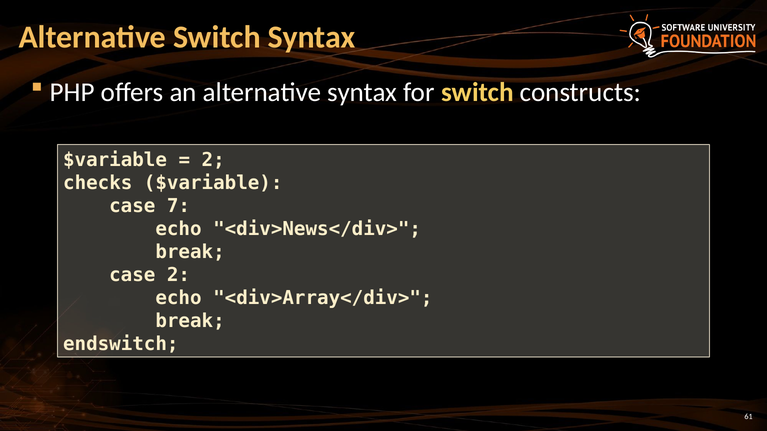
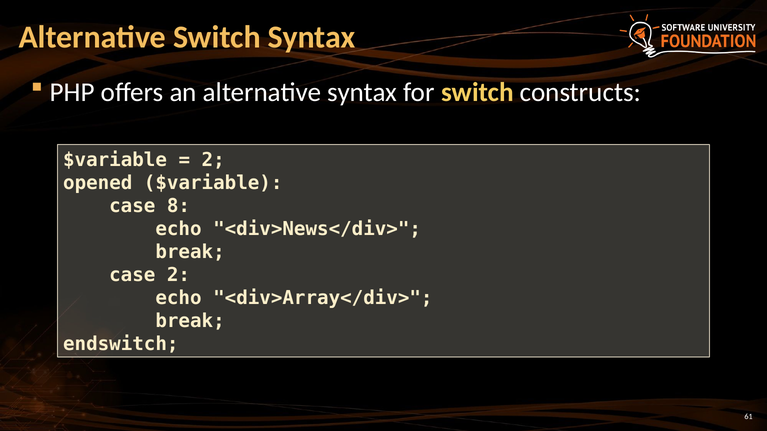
checks: checks -> opened (98, 183)
7: 7 -> 8 (178, 206)
